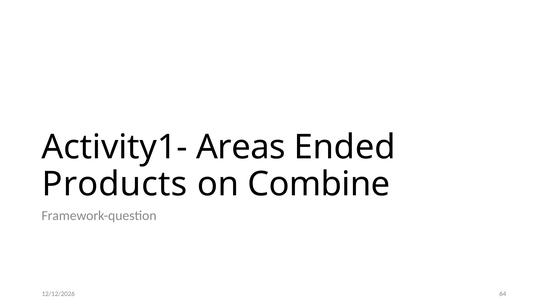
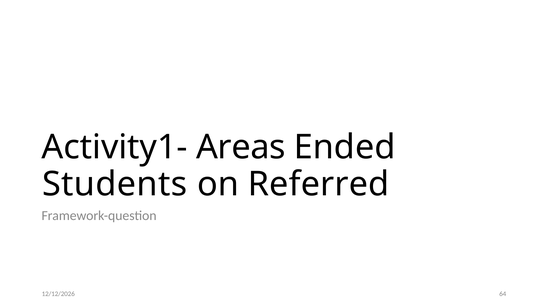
Products: Products -> Students (115, 184)
Combine: Combine -> Referred (319, 184)
